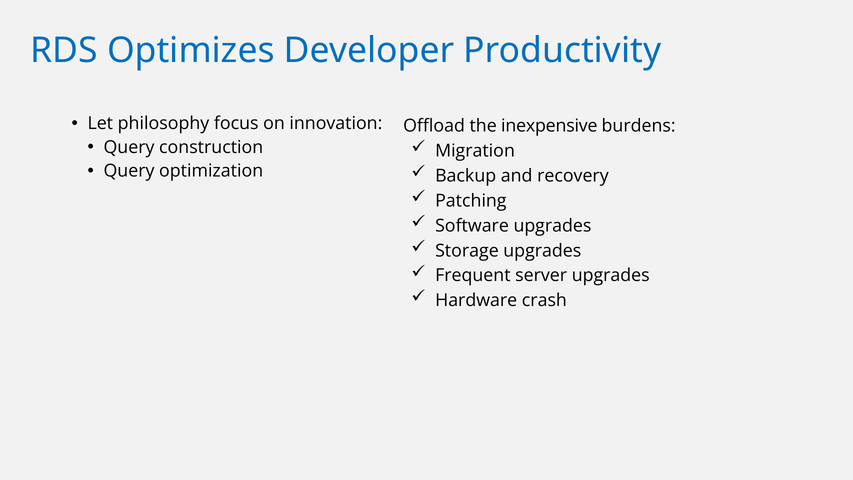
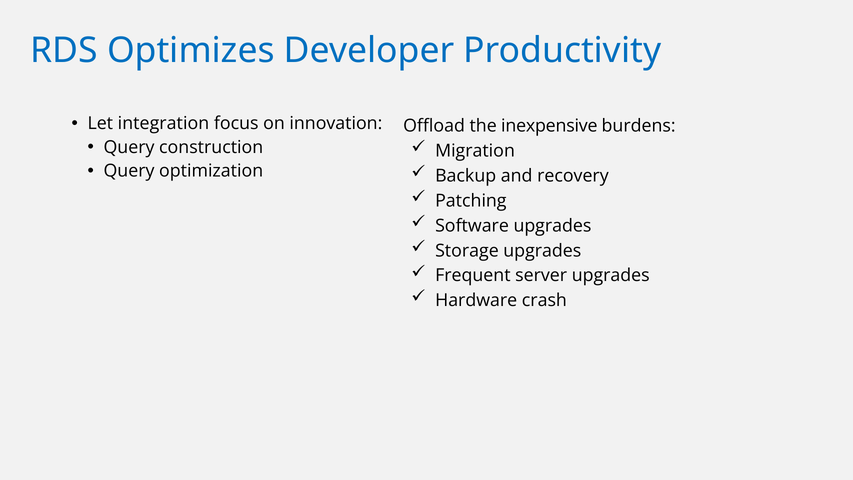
philosophy: philosophy -> integration (163, 124)
